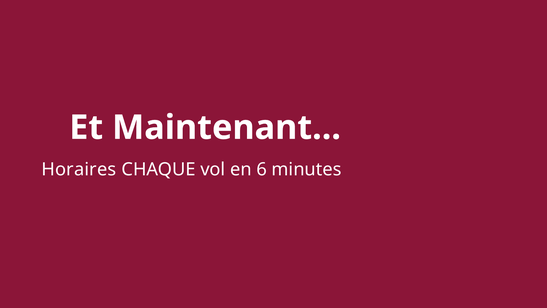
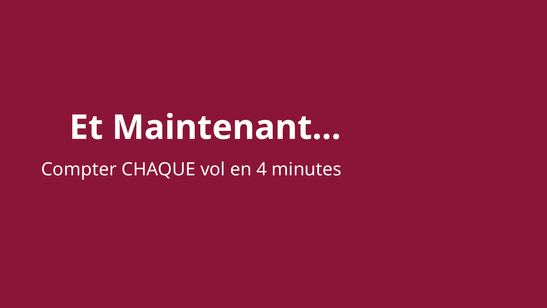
Horaires: Horaires -> Compter (79, 169)
6: 6 -> 4 (262, 169)
